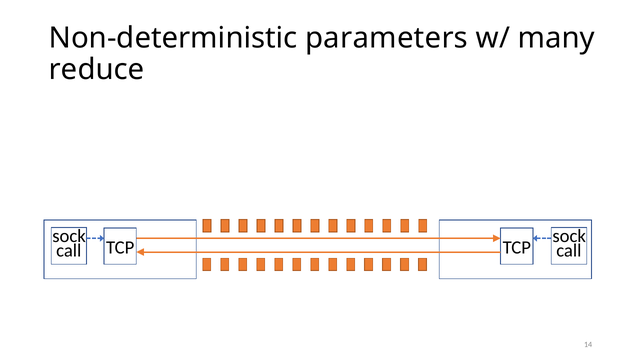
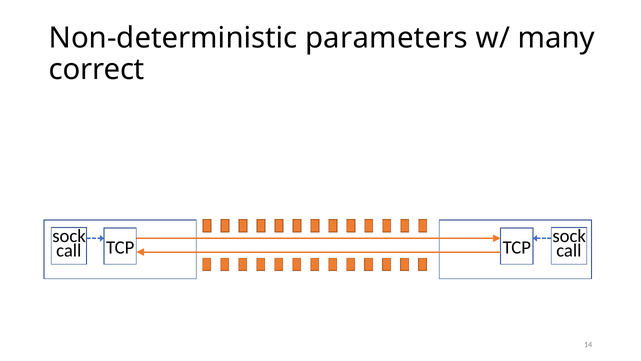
reduce: reduce -> correct (97, 70)
